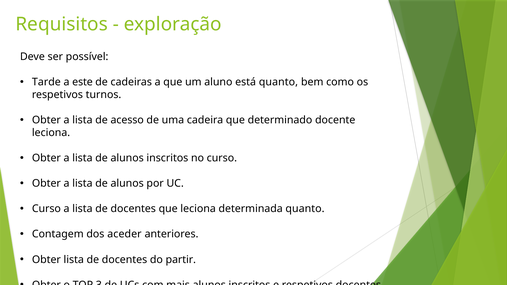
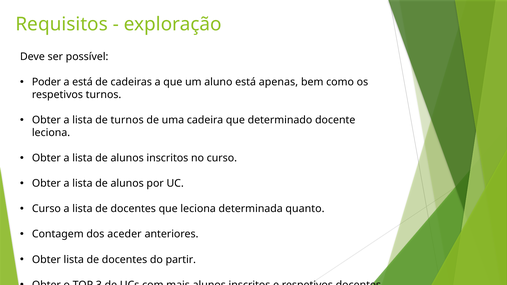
Tarde: Tarde -> Poder (46, 82)
a este: este -> está (82, 82)
está quanto: quanto -> apenas (278, 82)
de acesso: acesso -> turnos (127, 120)
